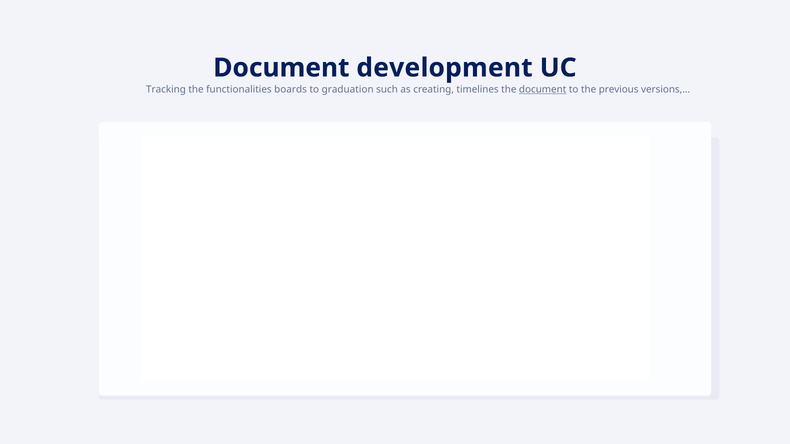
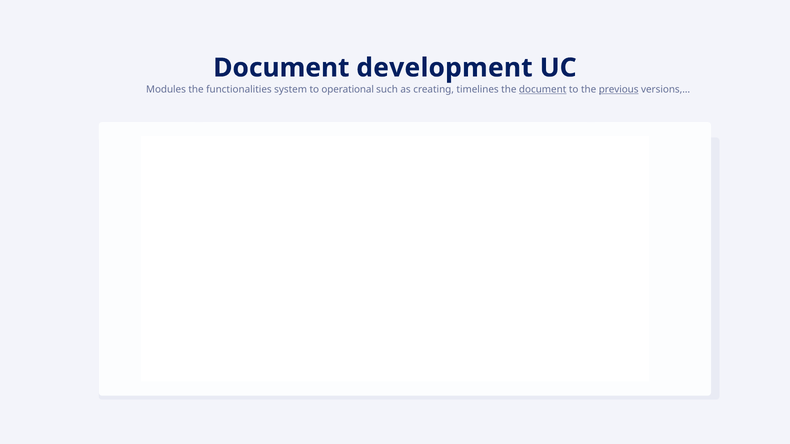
Tracking: Tracking -> Modules (166, 90)
boards: boards -> system (291, 90)
graduation: graduation -> operational (348, 90)
previous underline: none -> present (619, 90)
